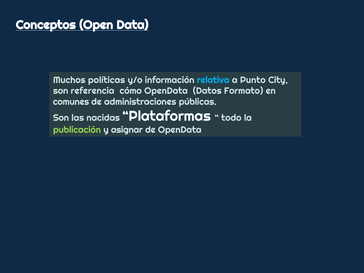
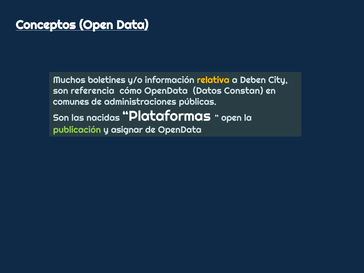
políticas: políticas -> boletines (107, 80)
relativa colour: light blue -> yellow (213, 80)
Punto: Punto -> Deben (253, 80)
Formato: Formato -> Constan (244, 91)
todo: todo -> open (231, 118)
